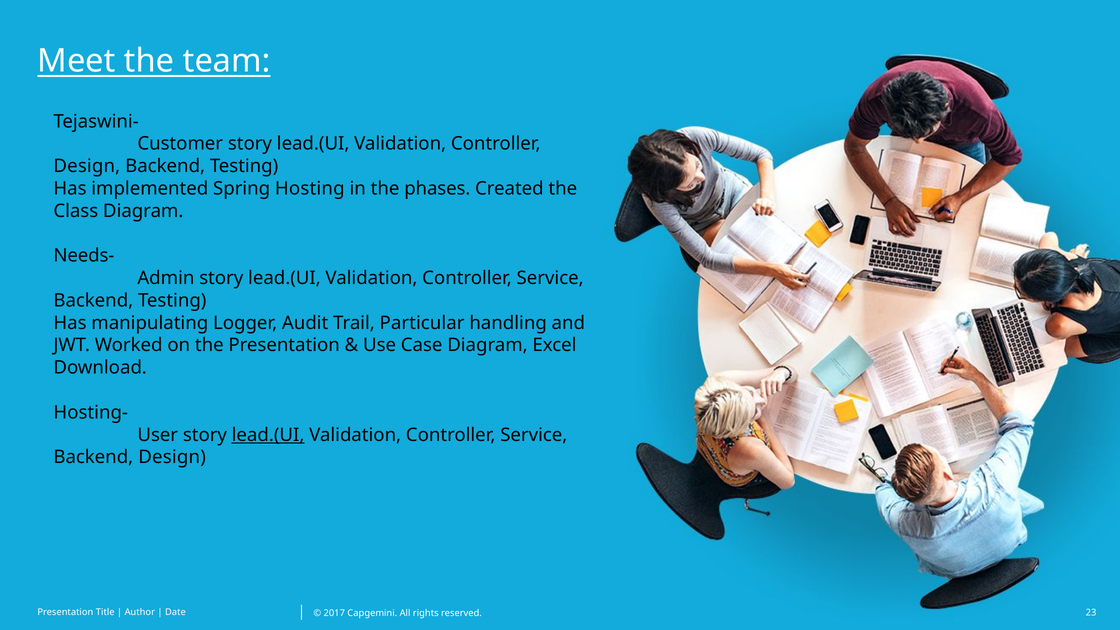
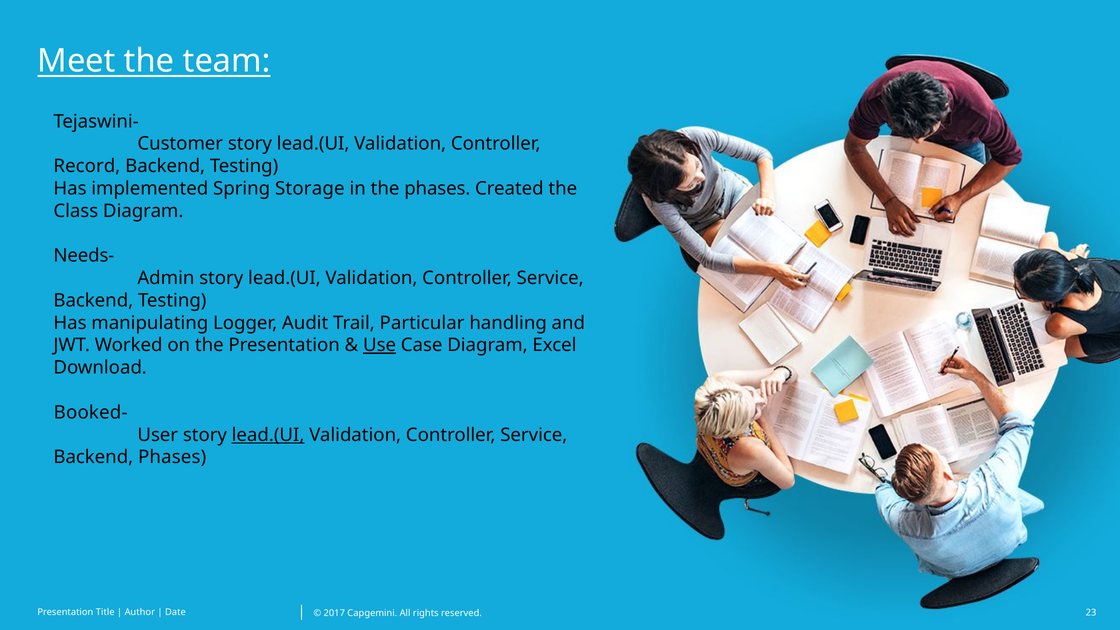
Design: Design -> Record (87, 166)
Hosting: Hosting -> Storage (310, 189)
Use underline: none -> present (380, 345)
Hosting-: Hosting- -> Booked- (91, 412)
Backend Design: Design -> Phases (172, 457)
